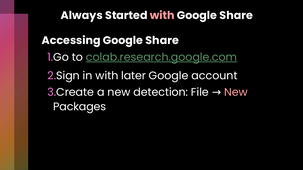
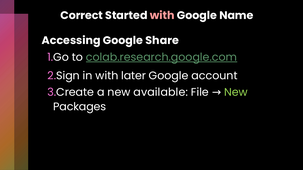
Always: Always -> Correct (82, 16)
Share: Share -> Name (236, 16)
detection: detection -> available (161, 92)
New colour: pink -> light green (236, 92)
